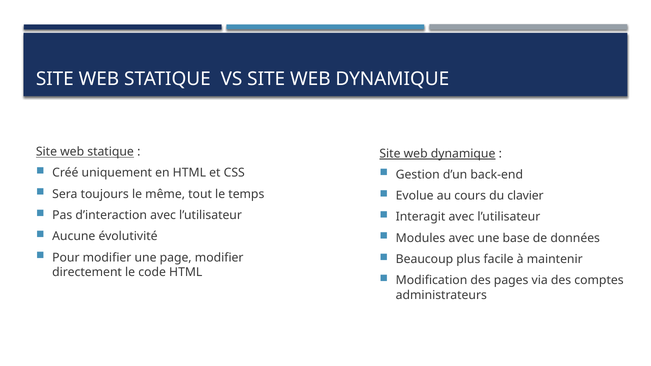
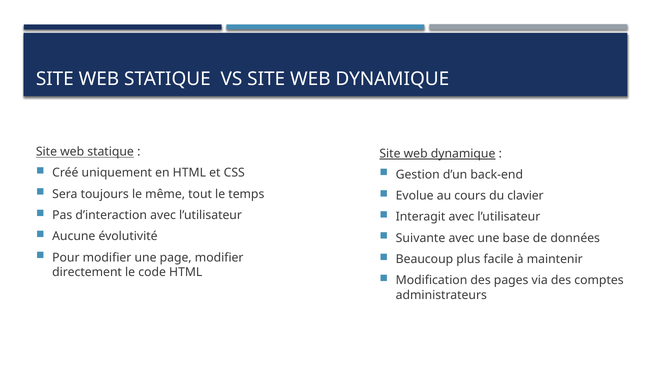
Modules: Modules -> Suivante (421, 238)
